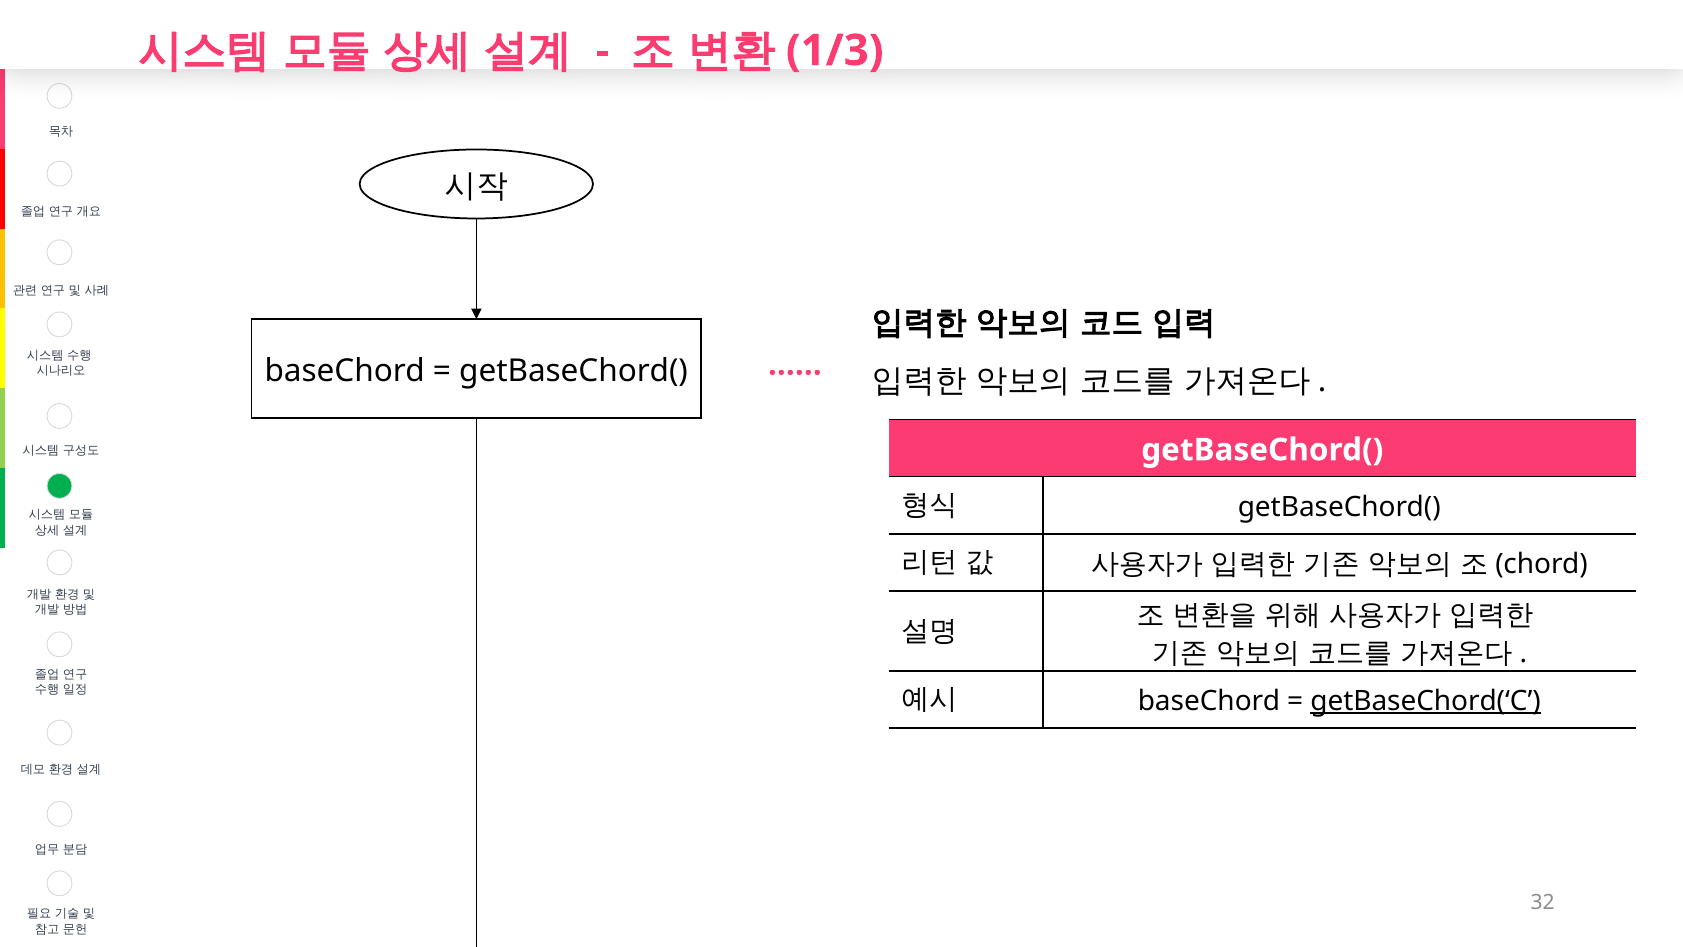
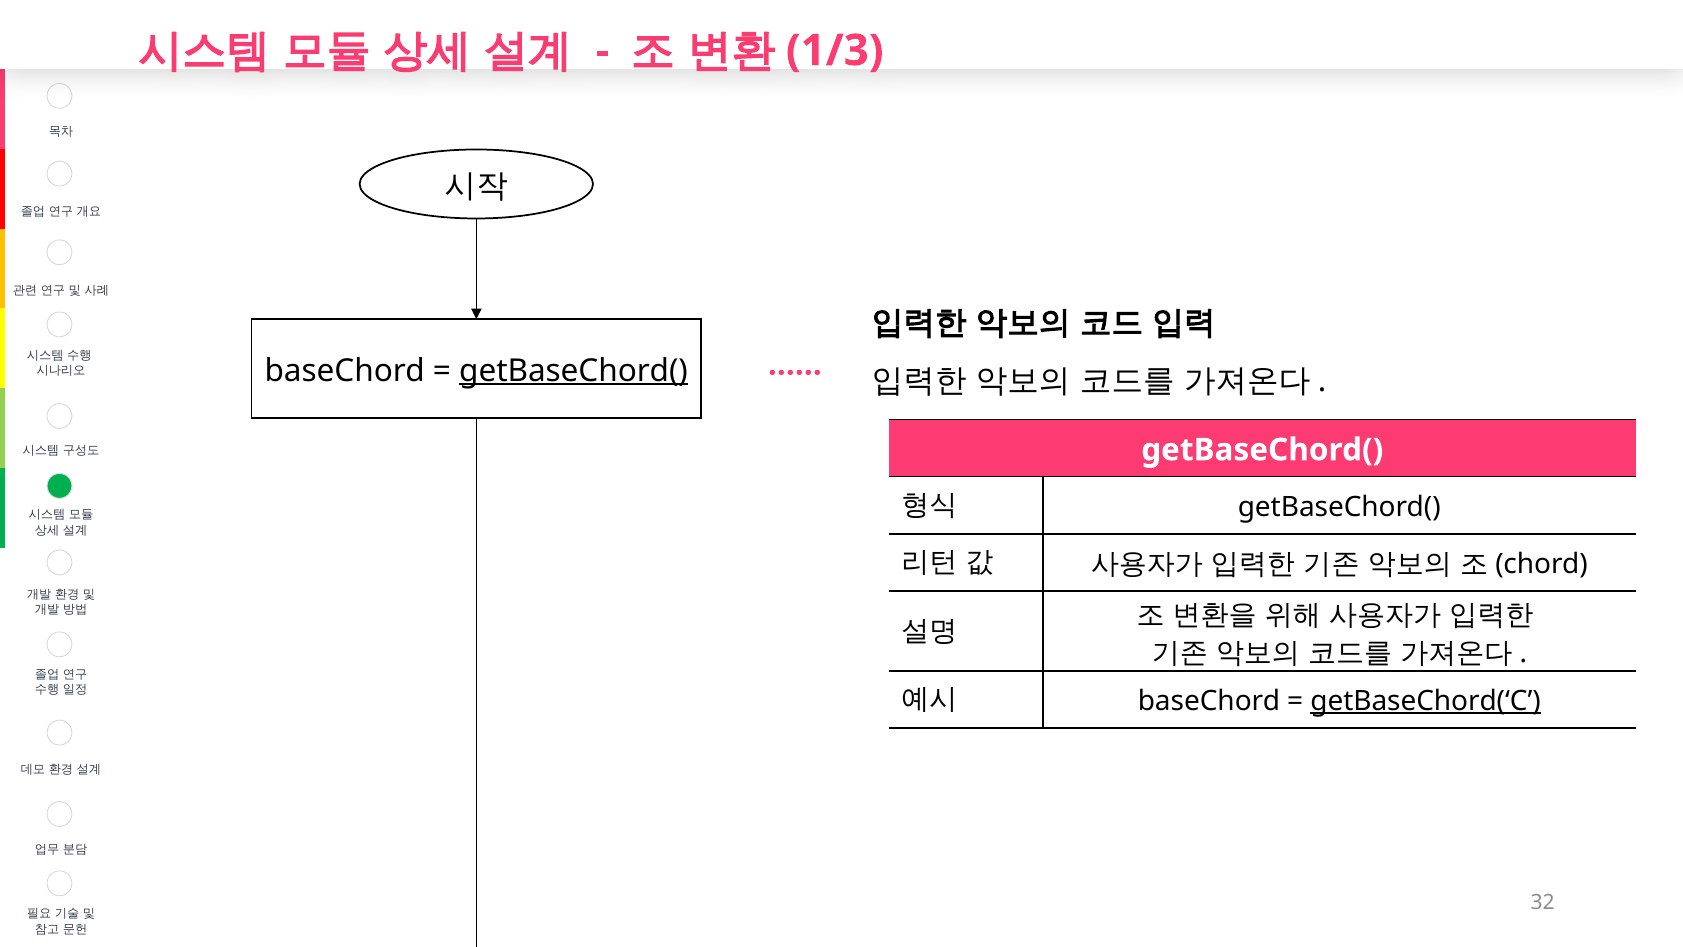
getBaseChord( underline: none -> present (574, 370)
